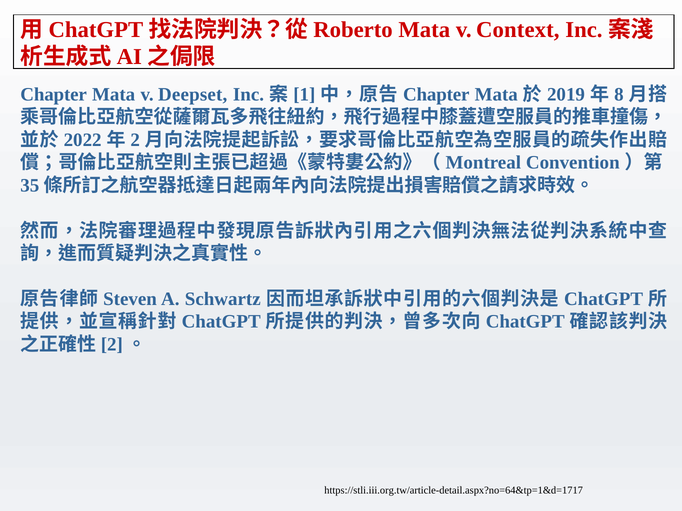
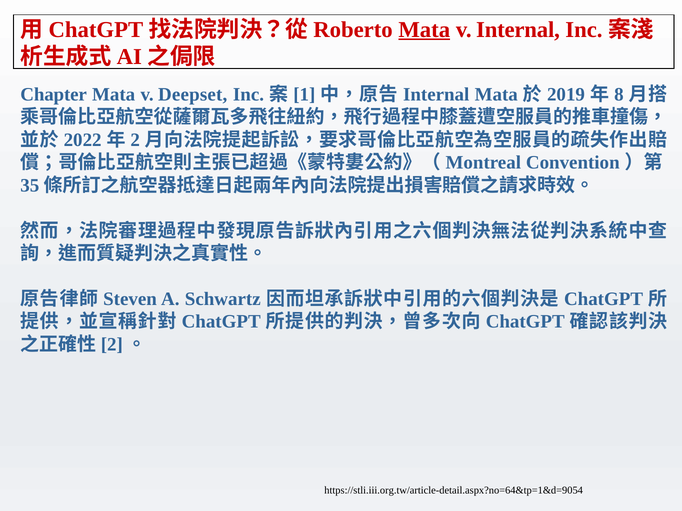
Mata underline: none -> present (424, 30)
v Context: Context -> Internal (518, 30)
Chapter: Chapter -> Internal (436, 95)
https://stli.iii.org.tw/article-detail.aspx?no=64&tp=1&d=1717: https://stli.iii.org.tw/article-detail.aspx?no=64&tp=1&d=1717 -> https://stli.iii.org.tw/article-detail.aspx?no=64&tp=1&d=9054 (454, 491)
